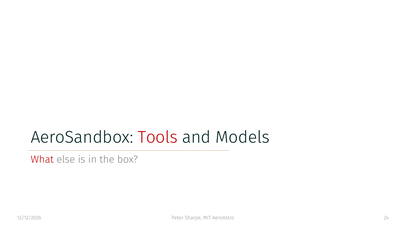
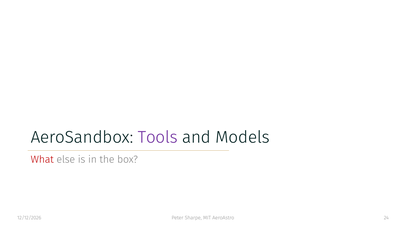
Tools colour: red -> purple (158, 138)
